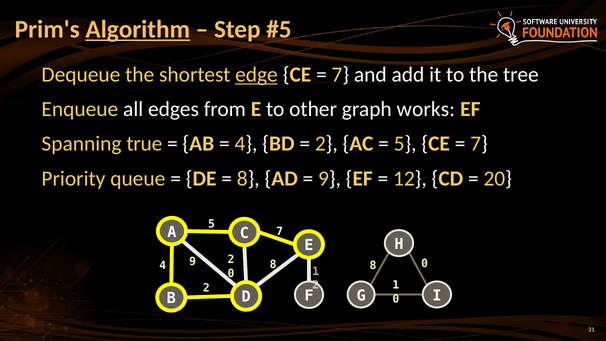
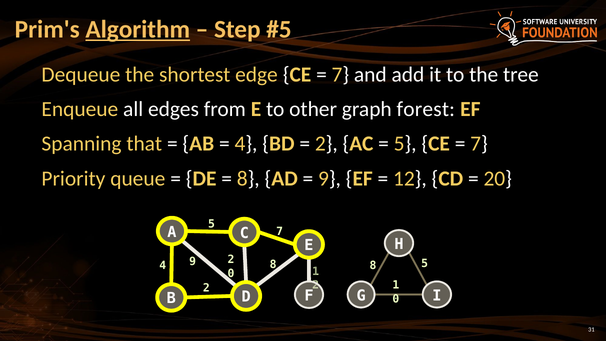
edge underline: present -> none (256, 75)
works: works -> forest (426, 109)
true: true -> that (144, 144)
8 0: 0 -> 5 (425, 263)
